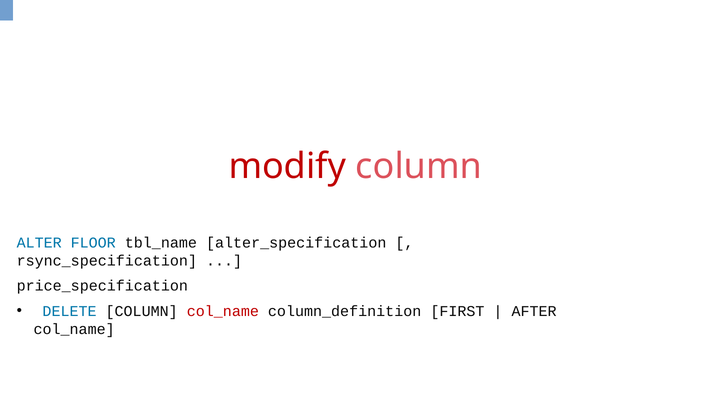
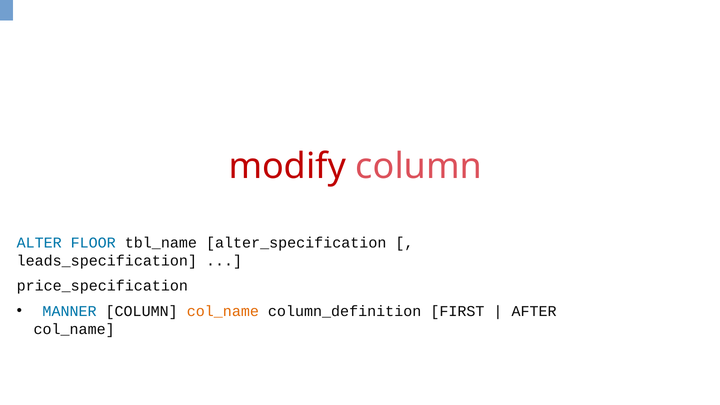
rsync_specification: rsync_specification -> leads_specification (107, 261)
DELETE: DELETE -> MANNER (70, 311)
col_name colour: red -> orange (223, 311)
